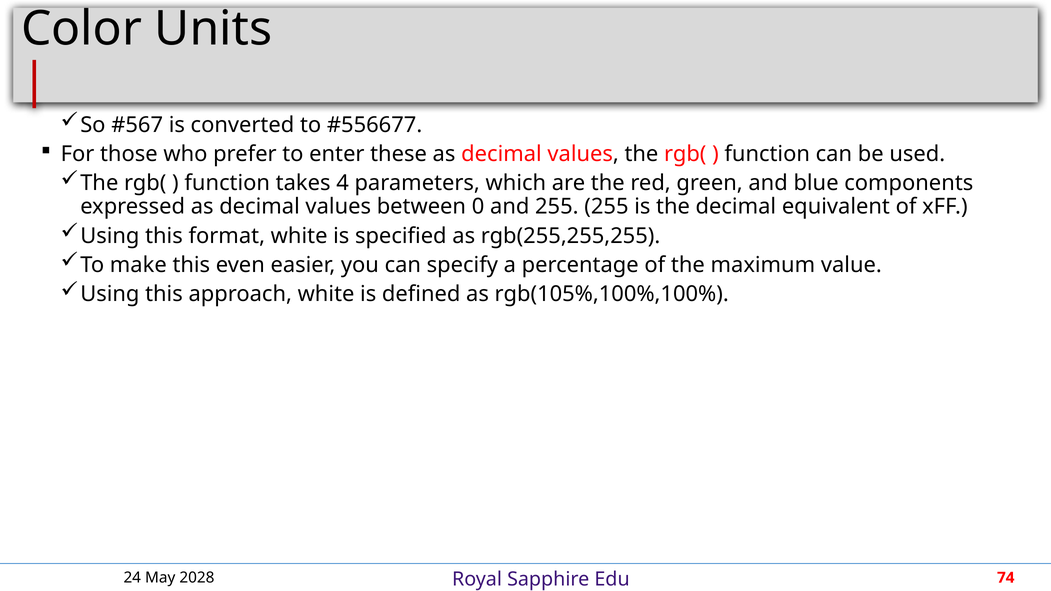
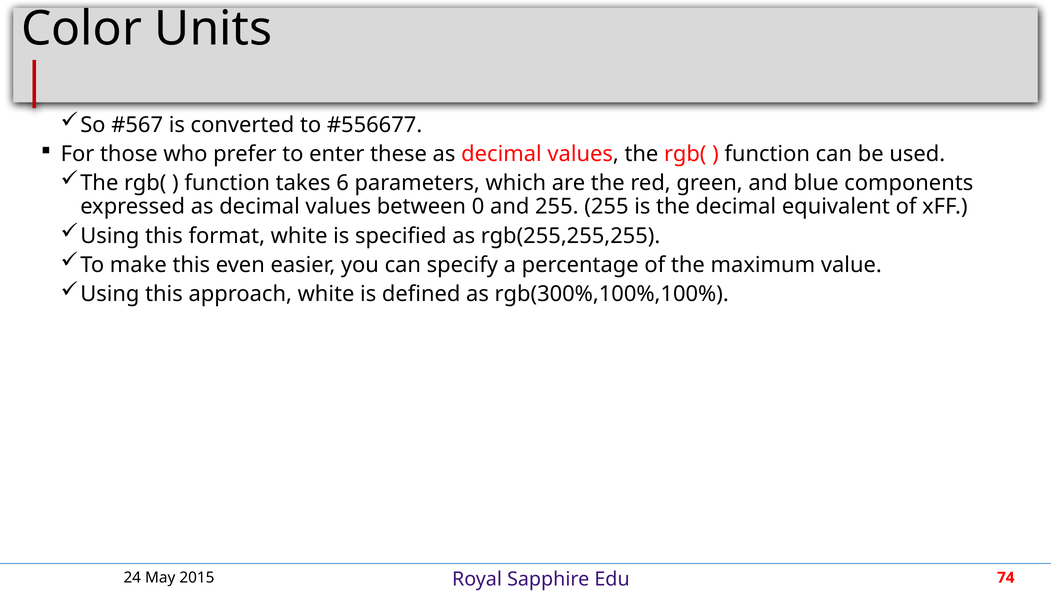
4: 4 -> 6 (343, 183)
rgb(105%,100%,100%: rgb(105%,100%,100% -> rgb(300%,100%,100% (612, 294)
2028: 2028 -> 2015 (197, 578)
